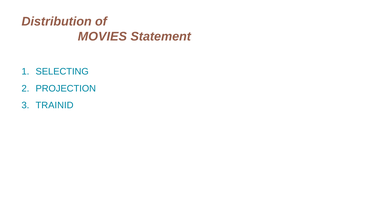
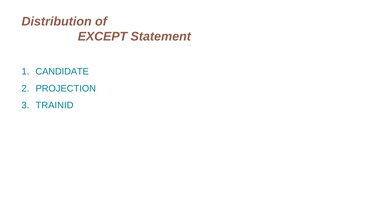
MOVIES: MOVIES -> EXCEPT (102, 36)
SELECTING: SELECTING -> CANDIDATE (62, 72)
